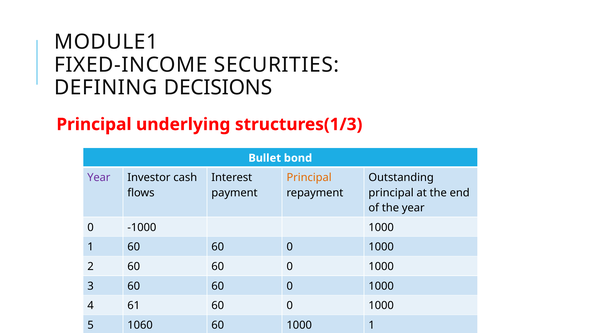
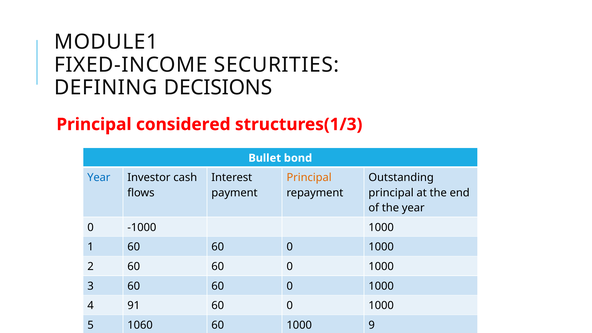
underlying: underlying -> considered (183, 124)
Year colour: purple -> blue (99, 178)
61: 61 -> 91 (134, 306)
60 1000 1: 1 -> 9 (372, 325)
